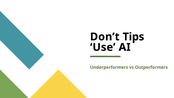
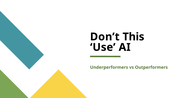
Tips: Tips -> This (133, 37)
